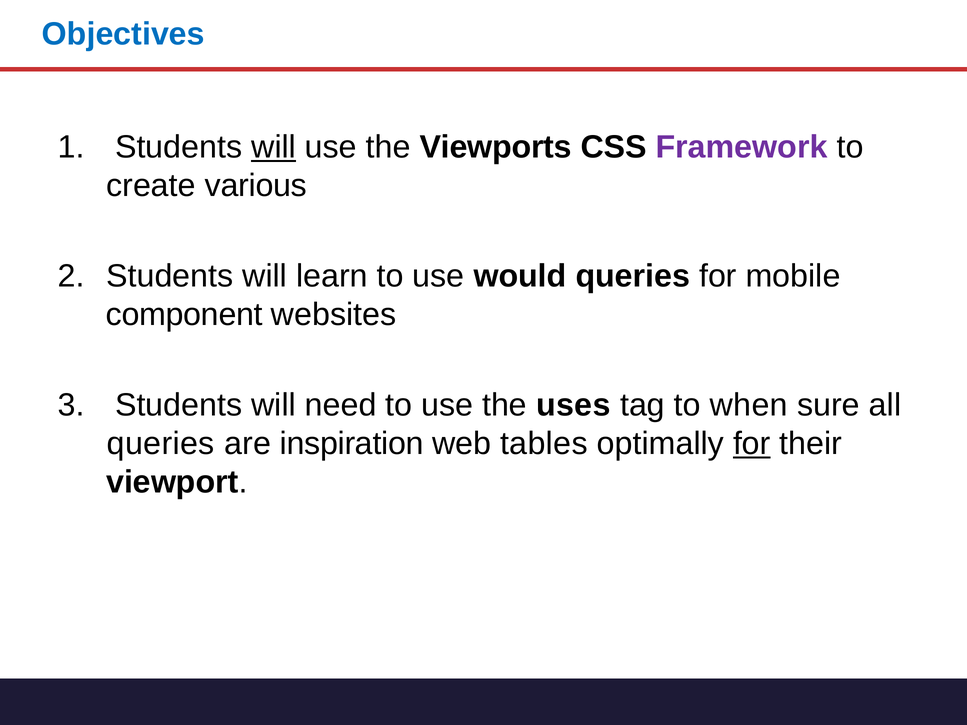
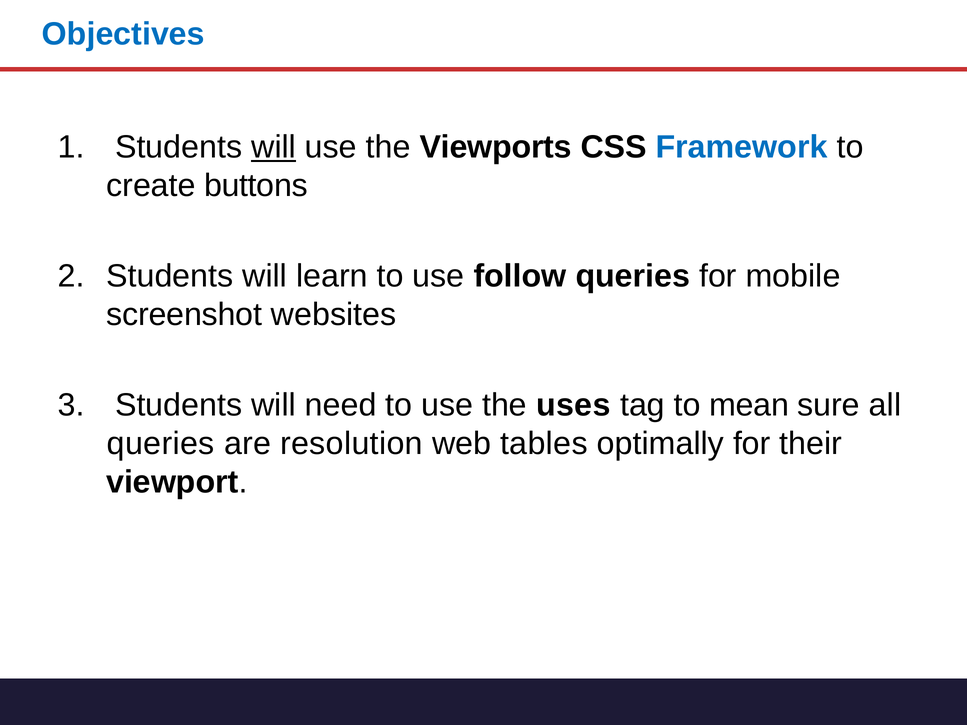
Framework colour: purple -> blue (742, 147)
various: various -> buttons (256, 186)
would: would -> follow (520, 276)
component: component -> screenshot (184, 315)
when: when -> mean (749, 405)
inspiration: inspiration -> resolution (351, 444)
for underline: present -> none (752, 444)
